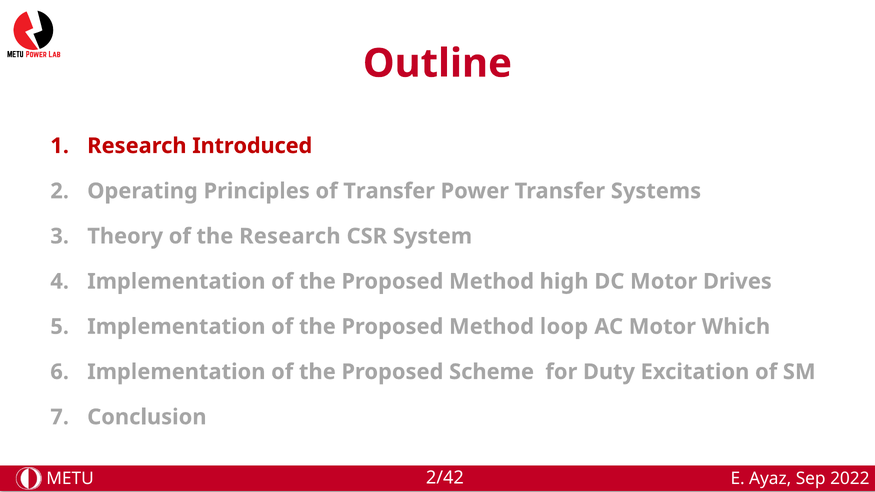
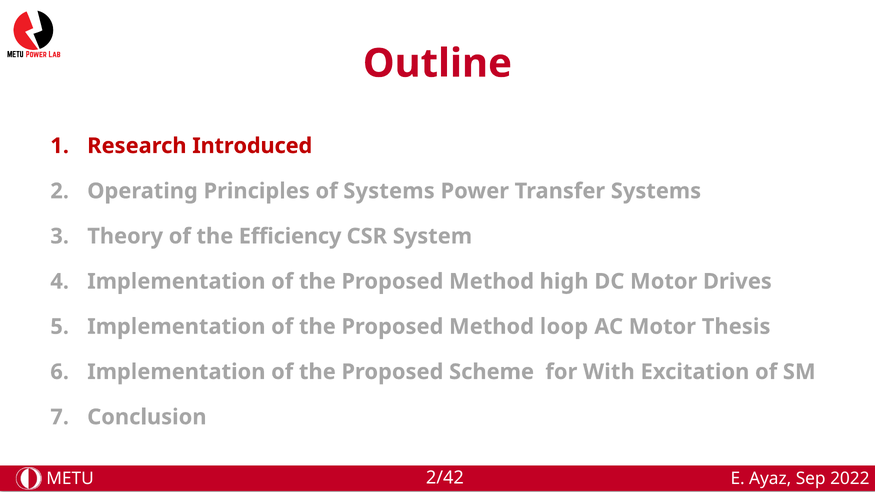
of Transfer: Transfer -> Systems (389, 191)
the Research: Research -> Efficiency (290, 236)
Which: Which -> Thesis (736, 327)
Duty: Duty -> With (609, 372)
